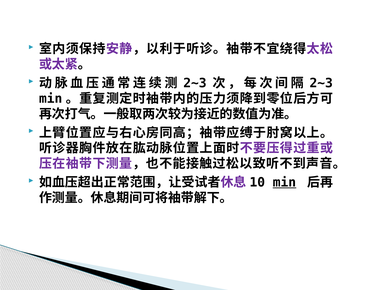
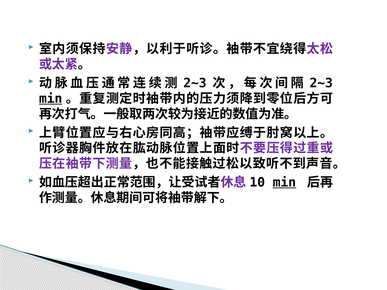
min underline: none -> present (51, 99)
